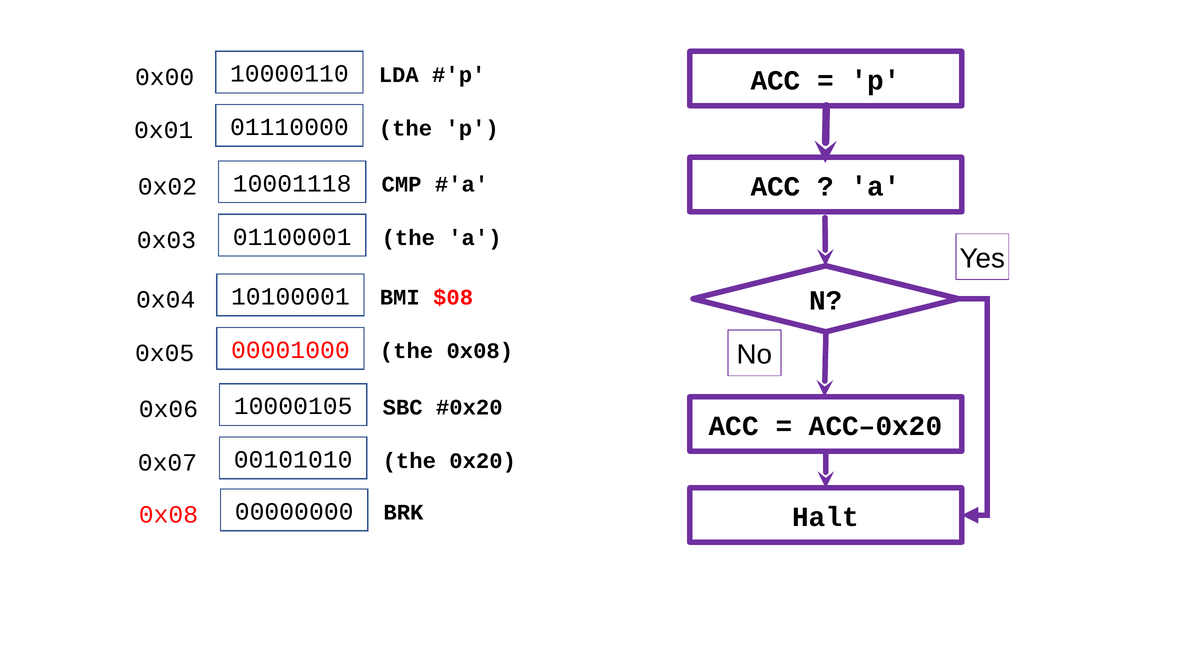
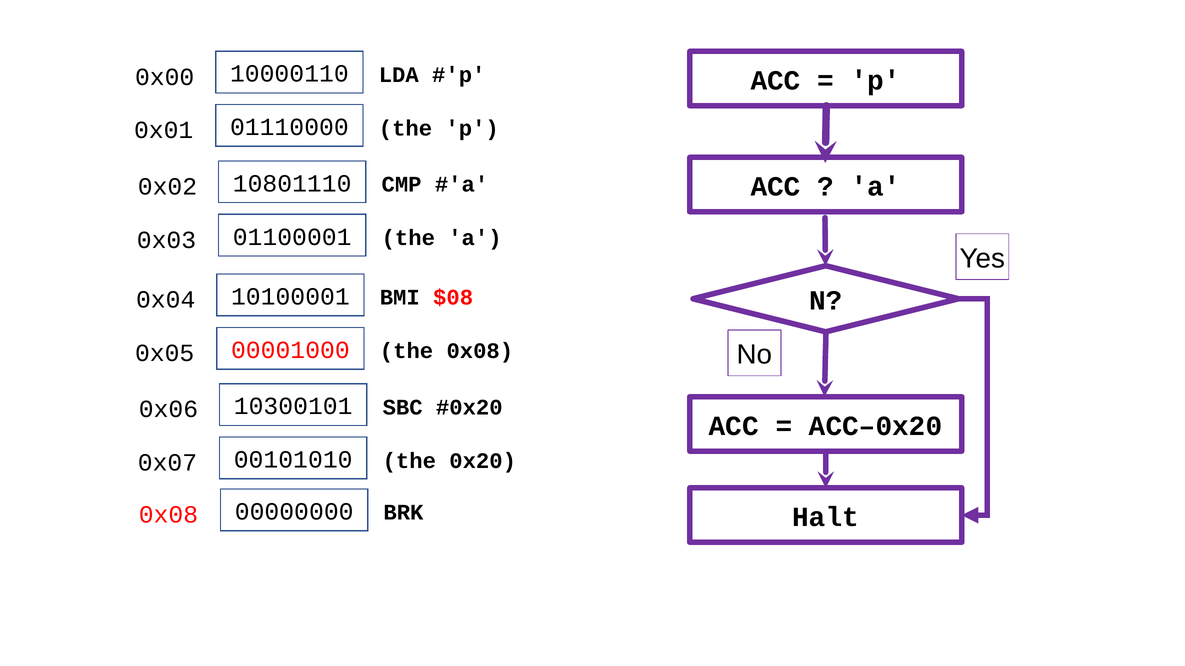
10001118: 10001118 -> 10801110 (292, 184)
10000105: 10000105 -> 10300101 (293, 407)
